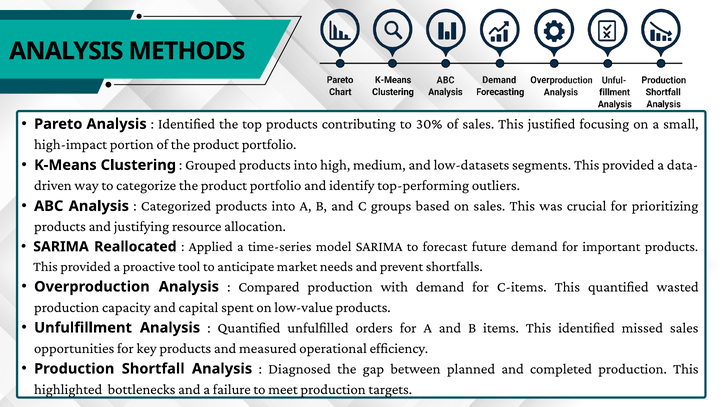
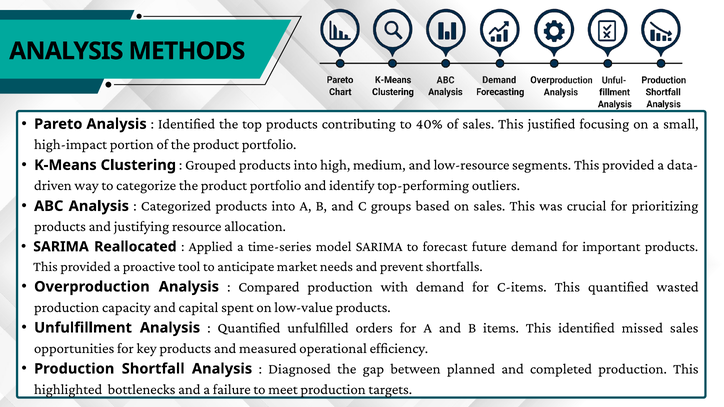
30%: 30% -> 40% (429, 124)
low-datasets: low-datasets -> low-resource (472, 165)
